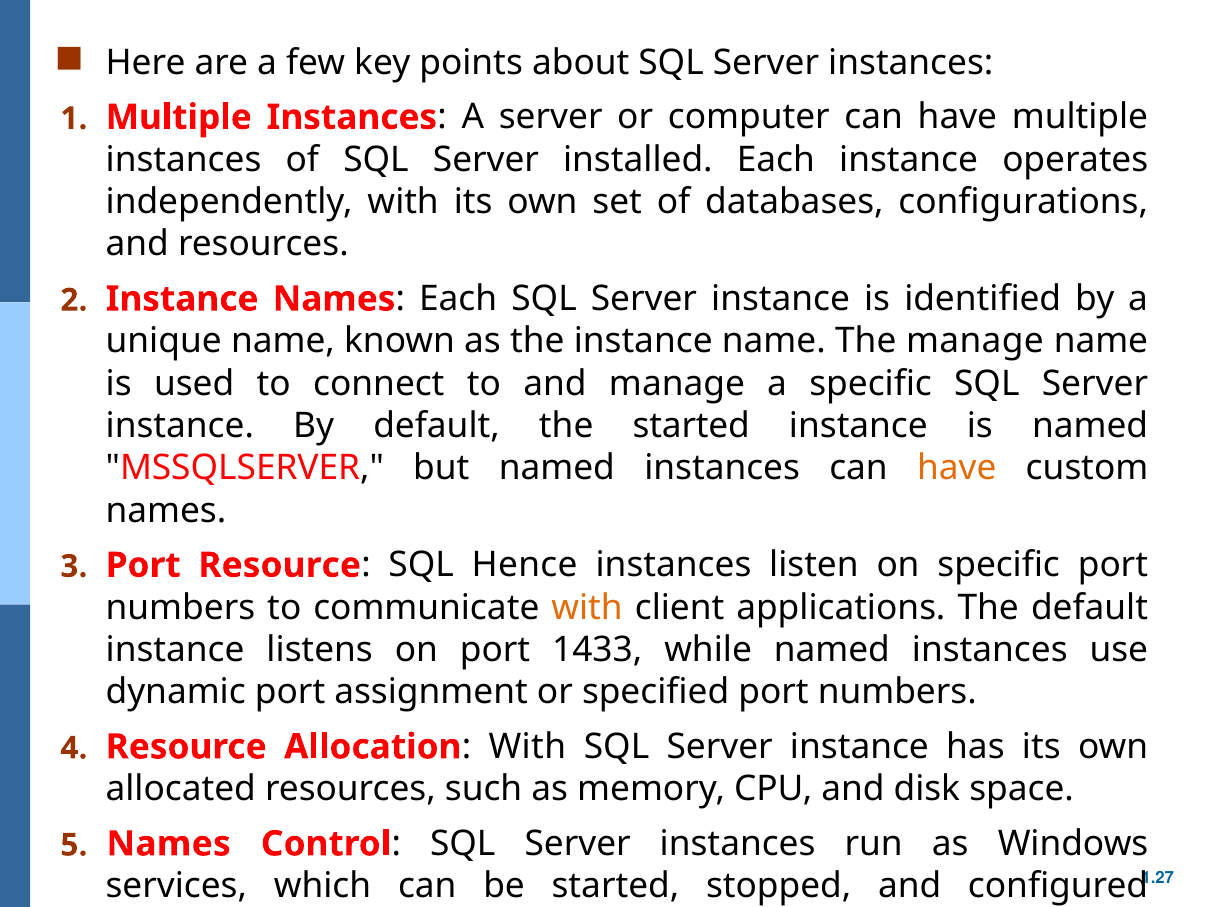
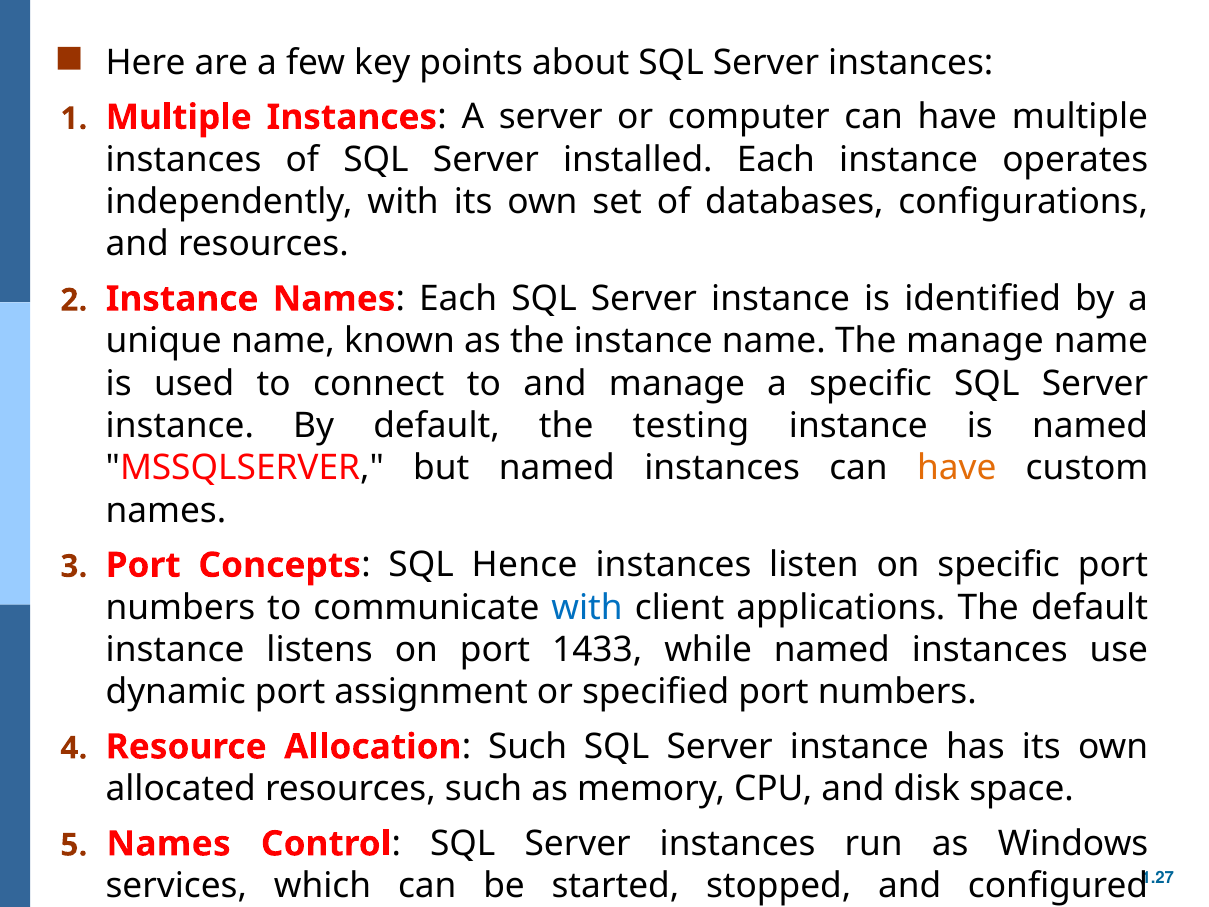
the started: started -> testing (691, 426)
Port Resource: Resource -> Concepts (280, 565)
with colour: orange -> blue (587, 607)
With: With -> Such (528, 747)
